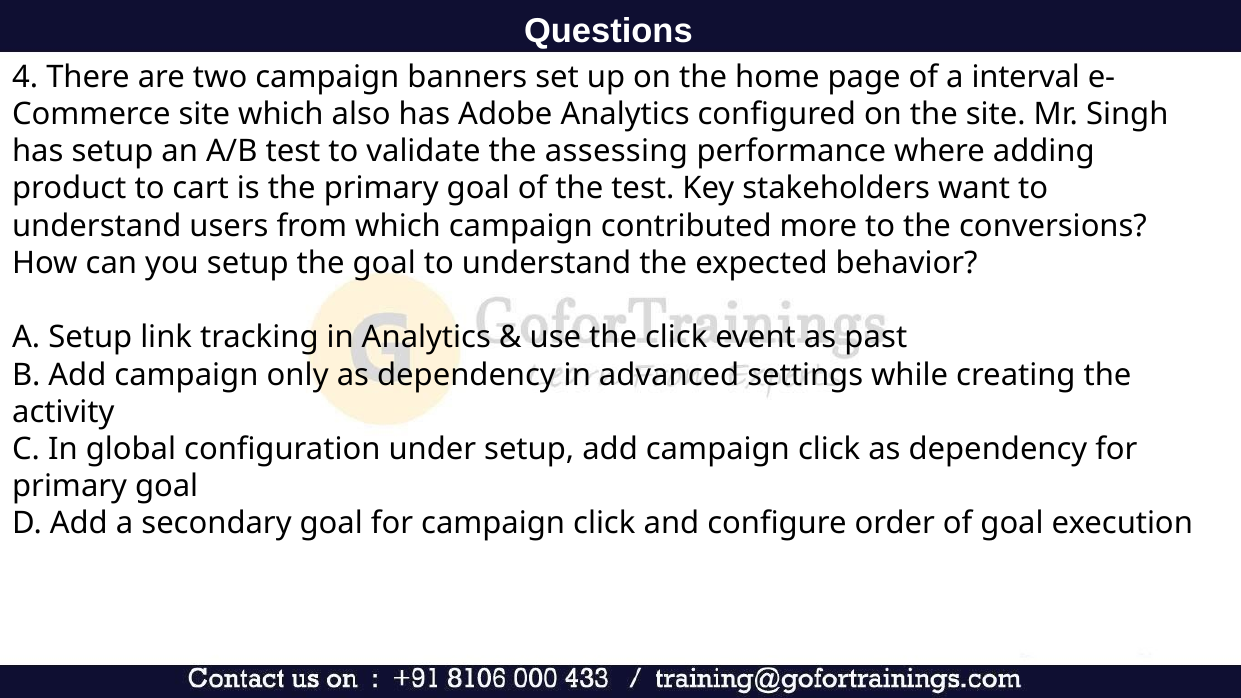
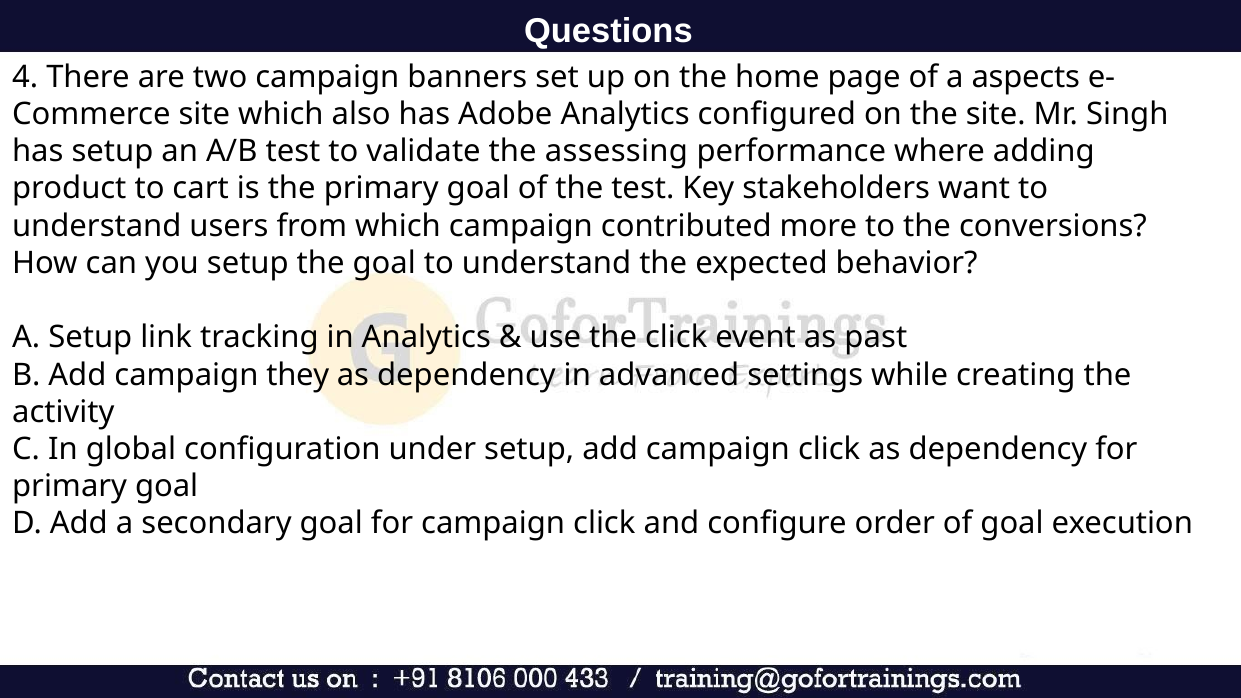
interval: interval -> aspects (1026, 77)
only: only -> they (298, 375)
